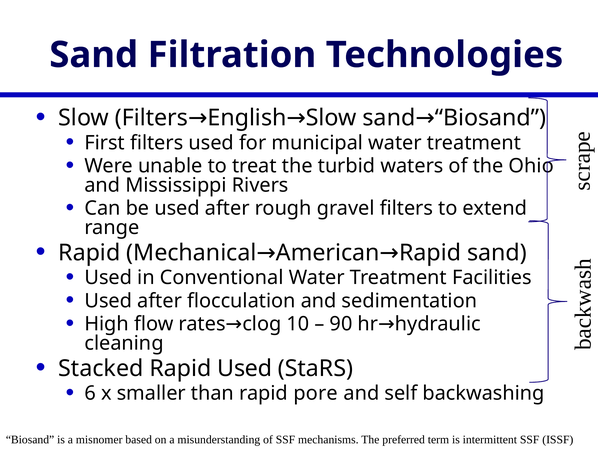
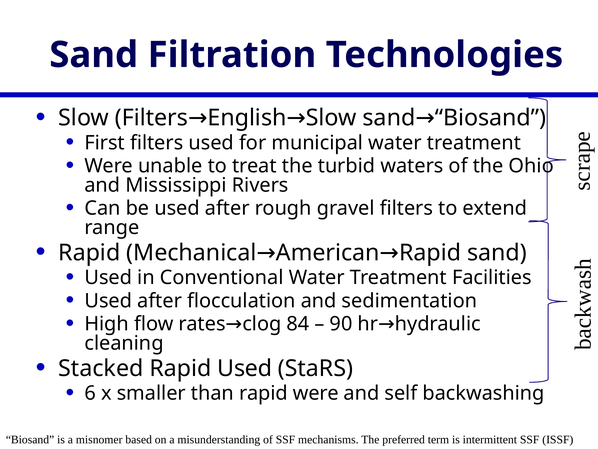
10: 10 -> 84 (298, 324)
rapid pore: pore -> were (316, 393)
